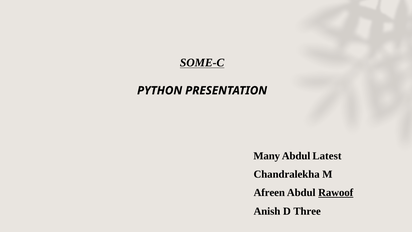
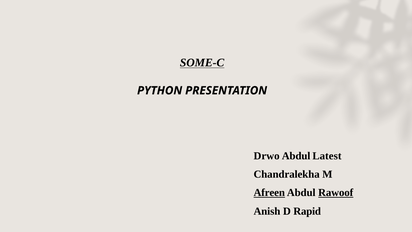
Many: Many -> Drwo (267, 156)
Afreen underline: none -> present (269, 193)
Three: Three -> Rapid (307, 211)
